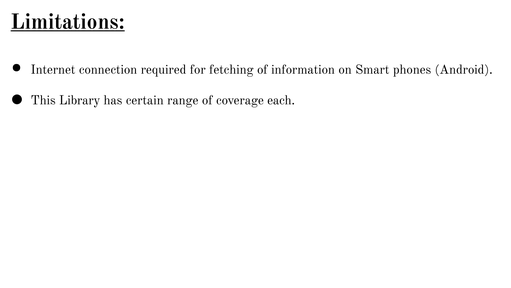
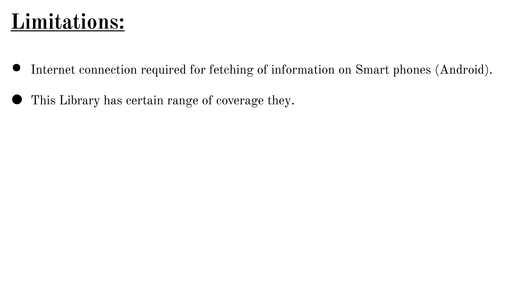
each: each -> they (281, 100)
